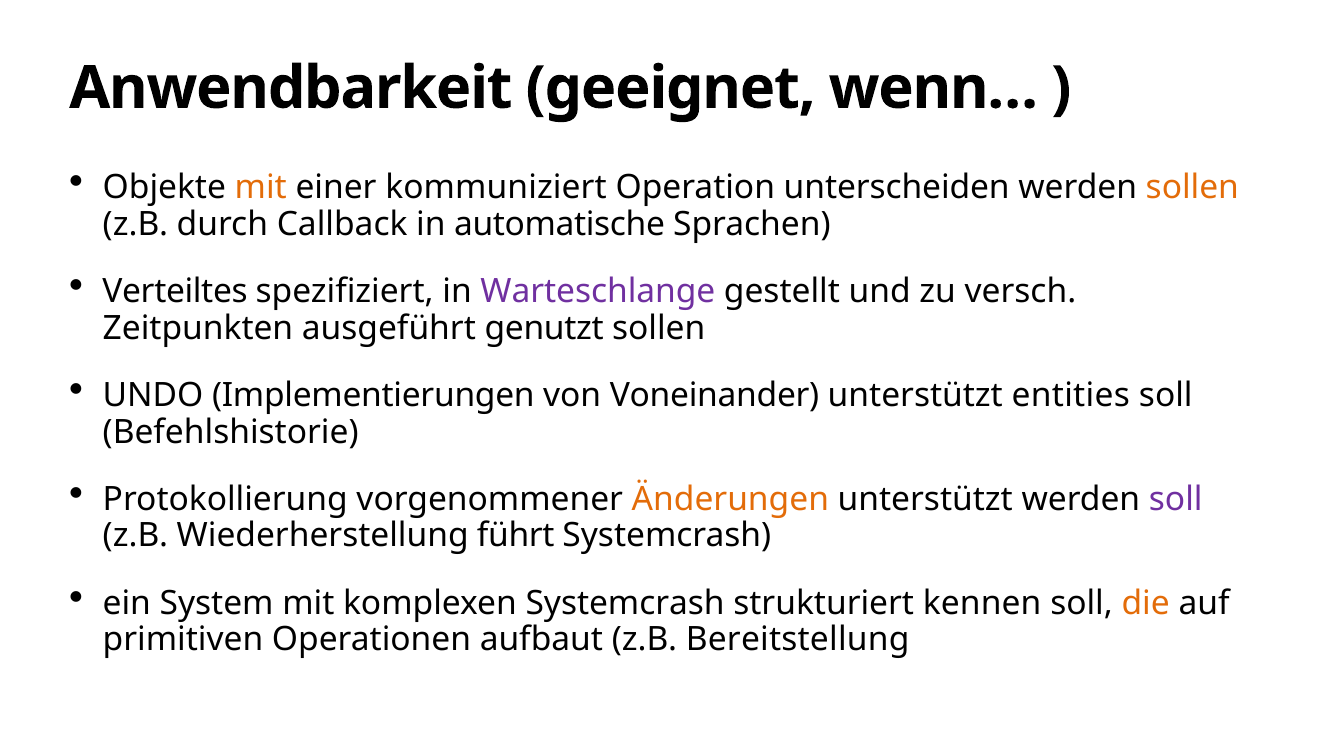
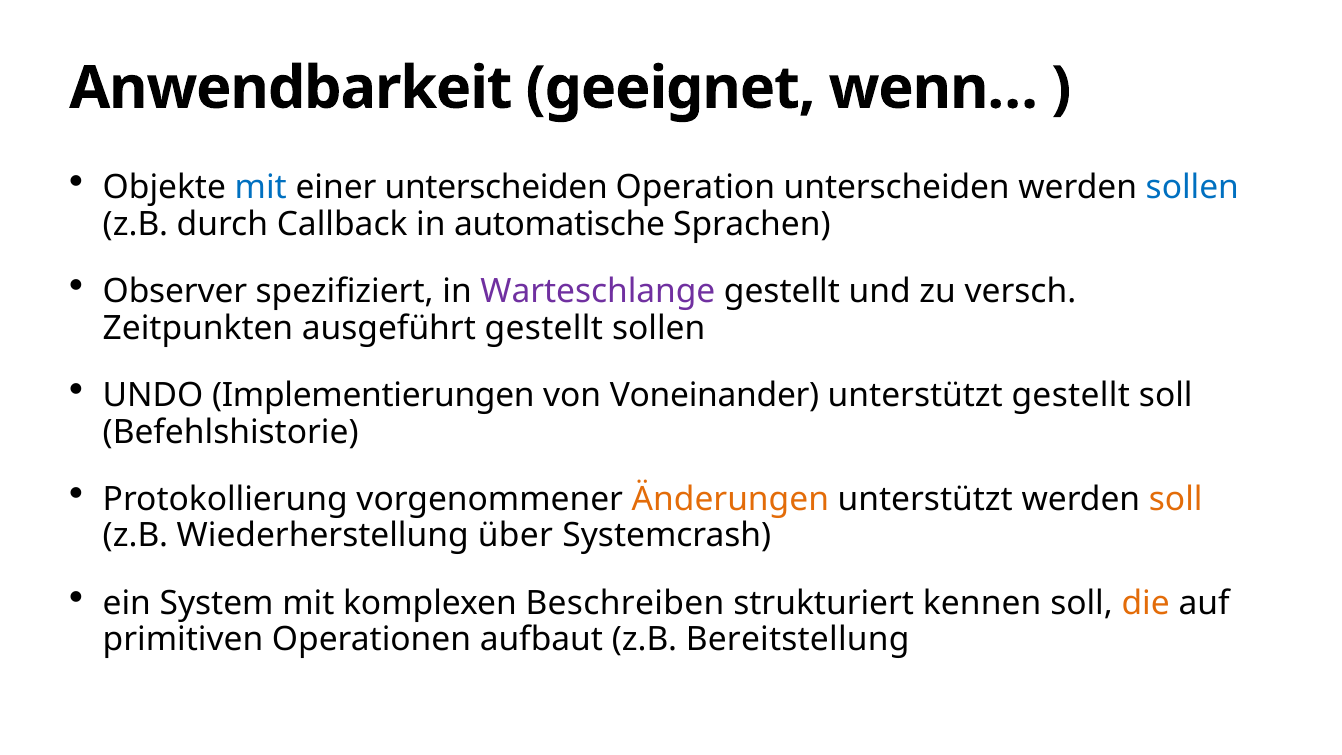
mit colour: orange -> blue (261, 188)
einer kommuniziert: kommuniziert -> unterscheiden (496, 188)
sollen colour: orange -> blue (1192, 188)
Verteiltes: Verteiltes -> Observer (175, 292)
ausgeführt genutzt: genutzt -> gestellt (544, 328)
unterstützt entities: entities -> gestellt (1071, 396)
soll colour: purple -> orange (1176, 500)
führt: führt -> über (515, 536)
komplexen Systemcrash: Systemcrash -> Beschreiben (625, 604)
